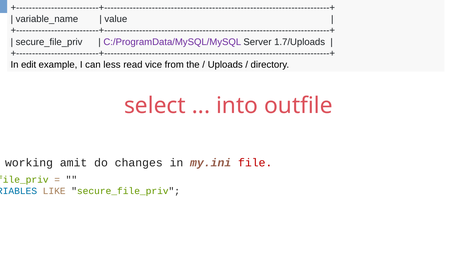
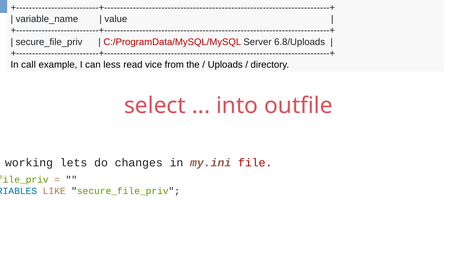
C:/ProgramData/MySQL/MySQL colour: purple -> red (172, 42)
1.7/Uploads: 1.7/Uploads -> 6.8/Uploads (300, 42)
edit: edit -> call (29, 65)
amit: amit -> lets (74, 163)
